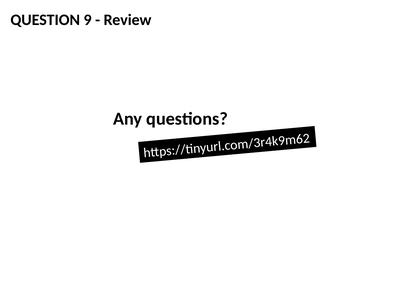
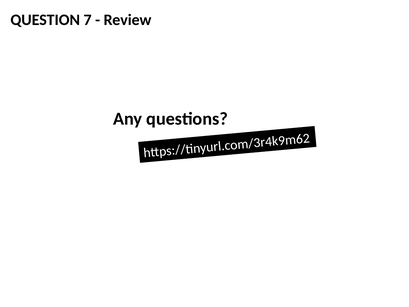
9: 9 -> 7 (88, 20)
